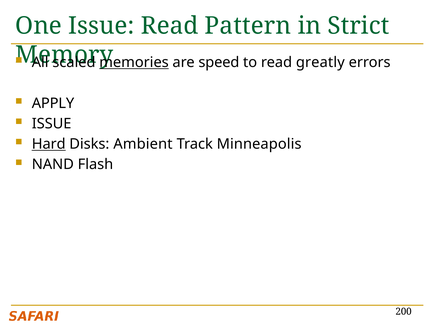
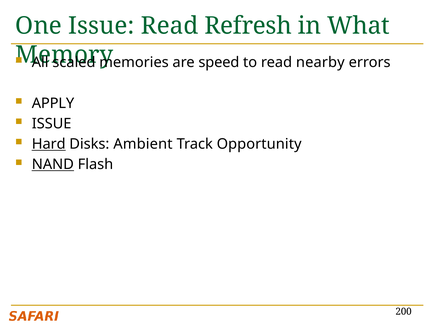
Pattern: Pattern -> Refresh (248, 26)
Strict: Strict -> What (359, 26)
memories underline: present -> none (134, 63)
greatly: greatly -> nearby (320, 63)
Minneapolis: Minneapolis -> Opportunity (259, 144)
NAND underline: none -> present (53, 165)
